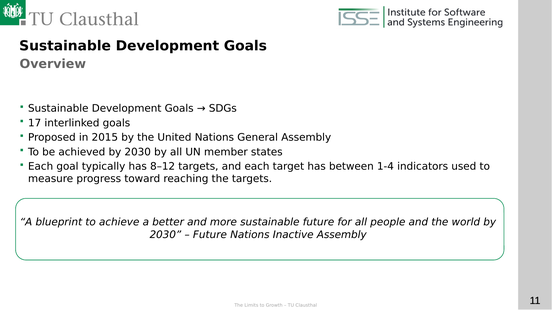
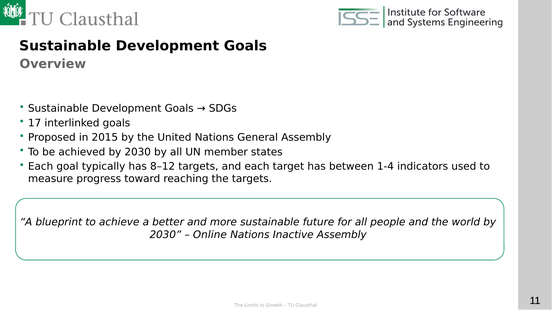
Future: Future -> Online (210, 235)
